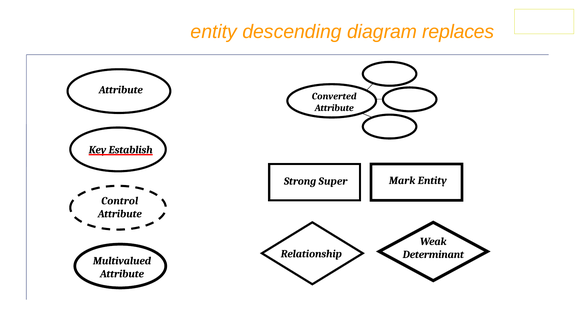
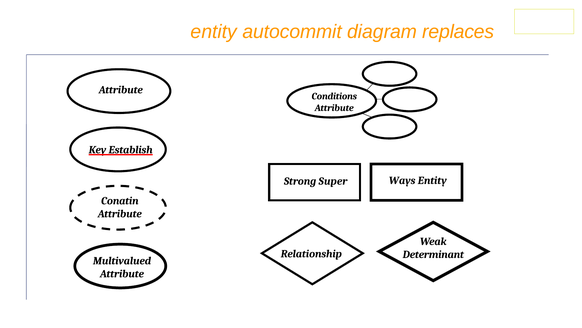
descending: descending -> autocommit (292, 32)
Converted: Converted -> Conditions (334, 96)
Mark: Mark -> Ways (402, 180)
Control: Control -> Conatin (120, 200)
